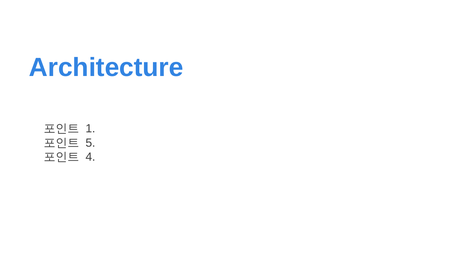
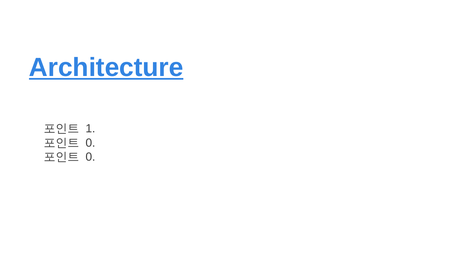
Architecture underline: none -> present (106, 67)
5: 5 -> 0 (90, 143)
4: 4 -> 0 (90, 157)
